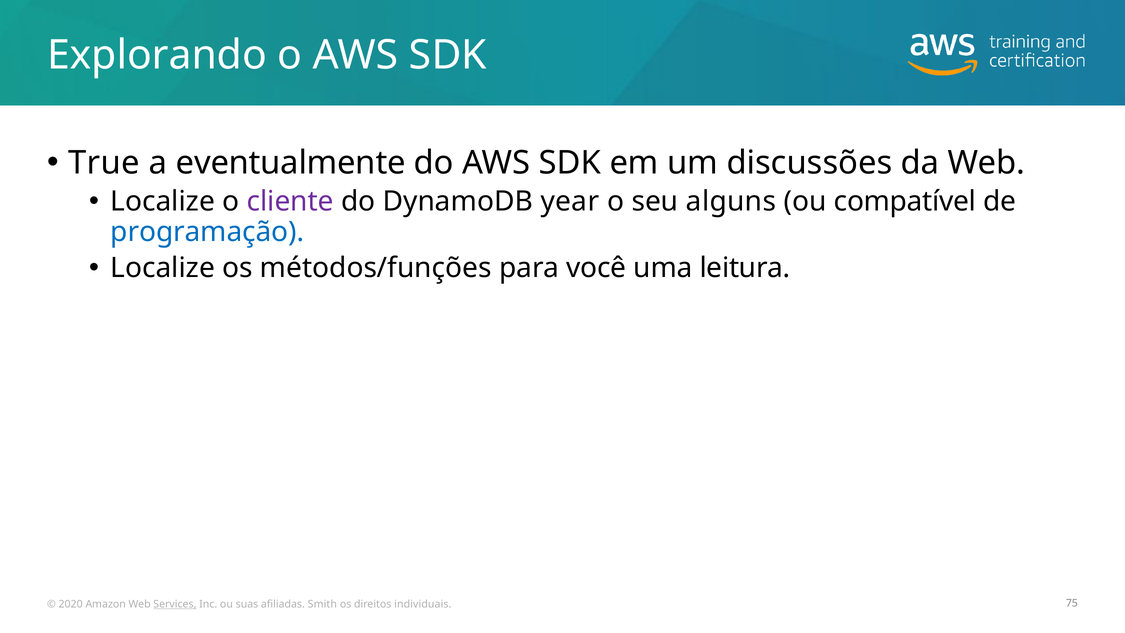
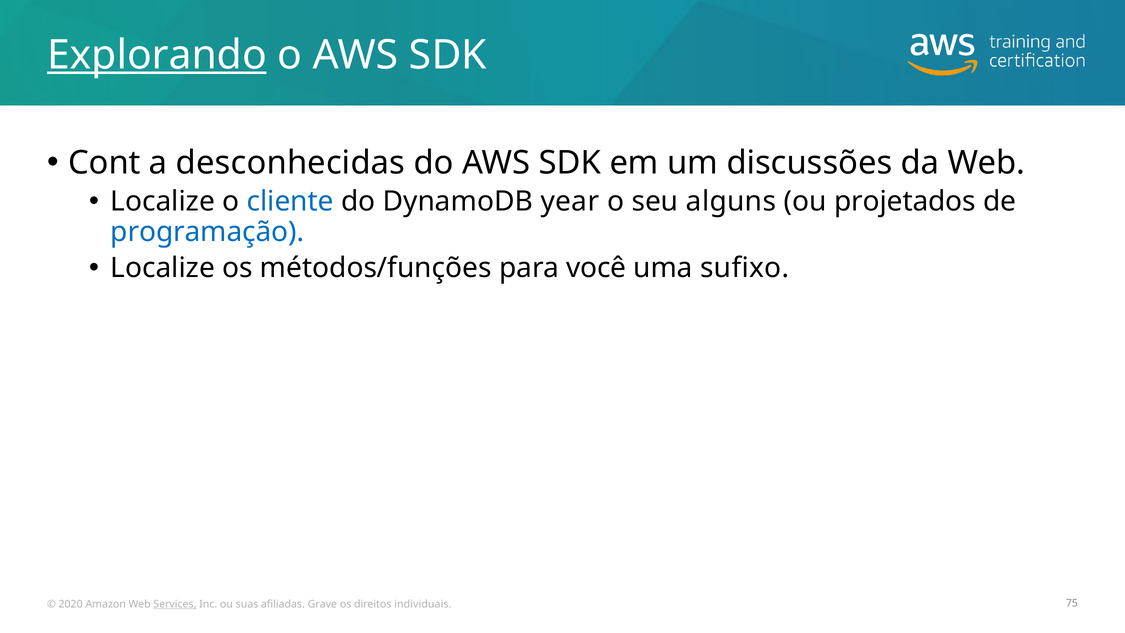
Explorando underline: none -> present (157, 55)
True: True -> Cont (104, 163)
eventualmente: eventualmente -> desconhecidas (291, 163)
cliente colour: purple -> blue (290, 202)
compatível: compatível -> projetados (905, 202)
leitura: leitura -> sufixo (745, 268)
Smith: Smith -> Grave (322, 604)
